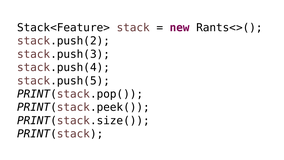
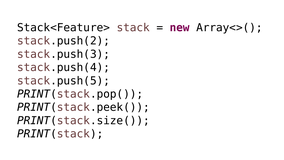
Rants<>(: Rants<>( -> Array<>( (229, 28)
